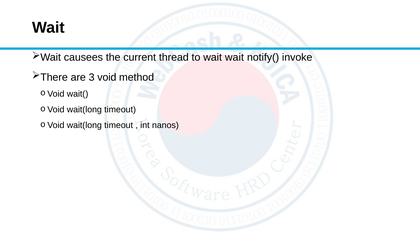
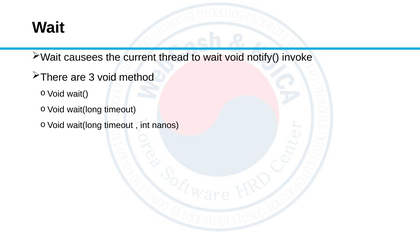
wait wait: wait -> void (234, 57)
